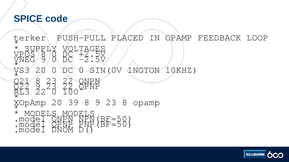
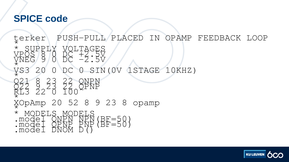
1NGTON: 1NGTON -> 1STAGE (144, 70)
39: 39 -> 52 (73, 103)
